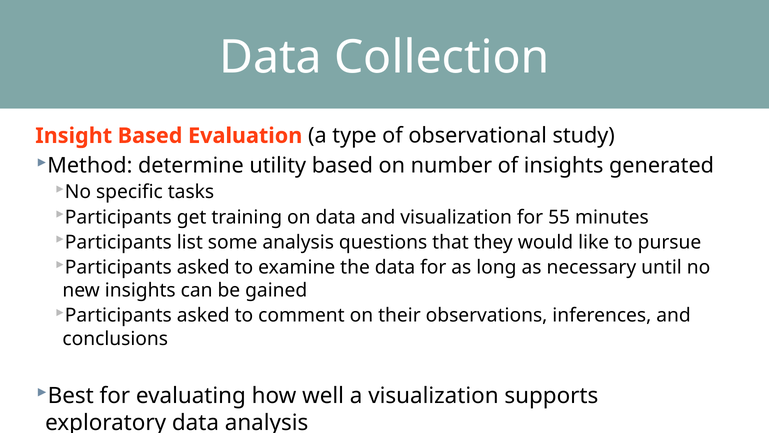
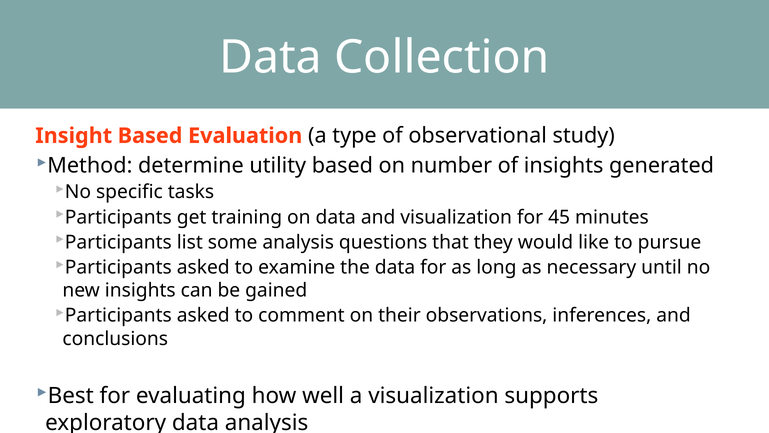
55: 55 -> 45 (559, 217)
